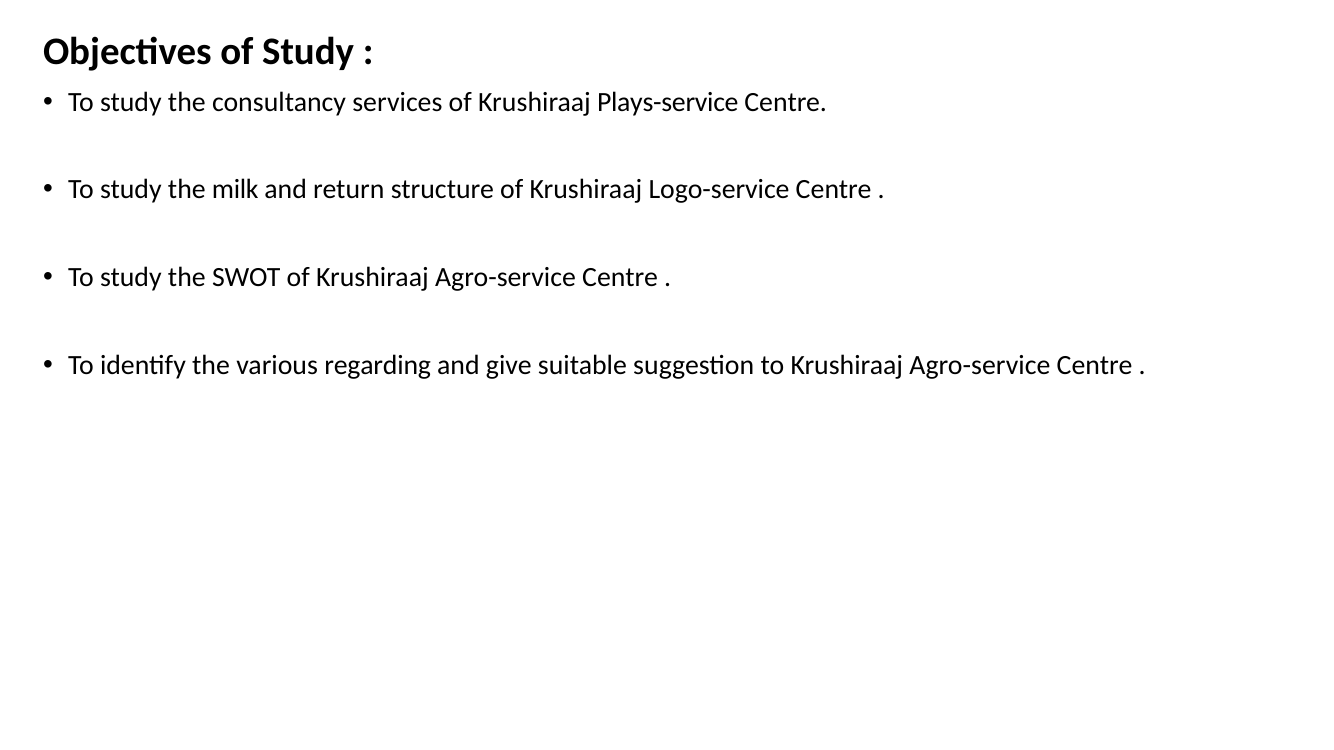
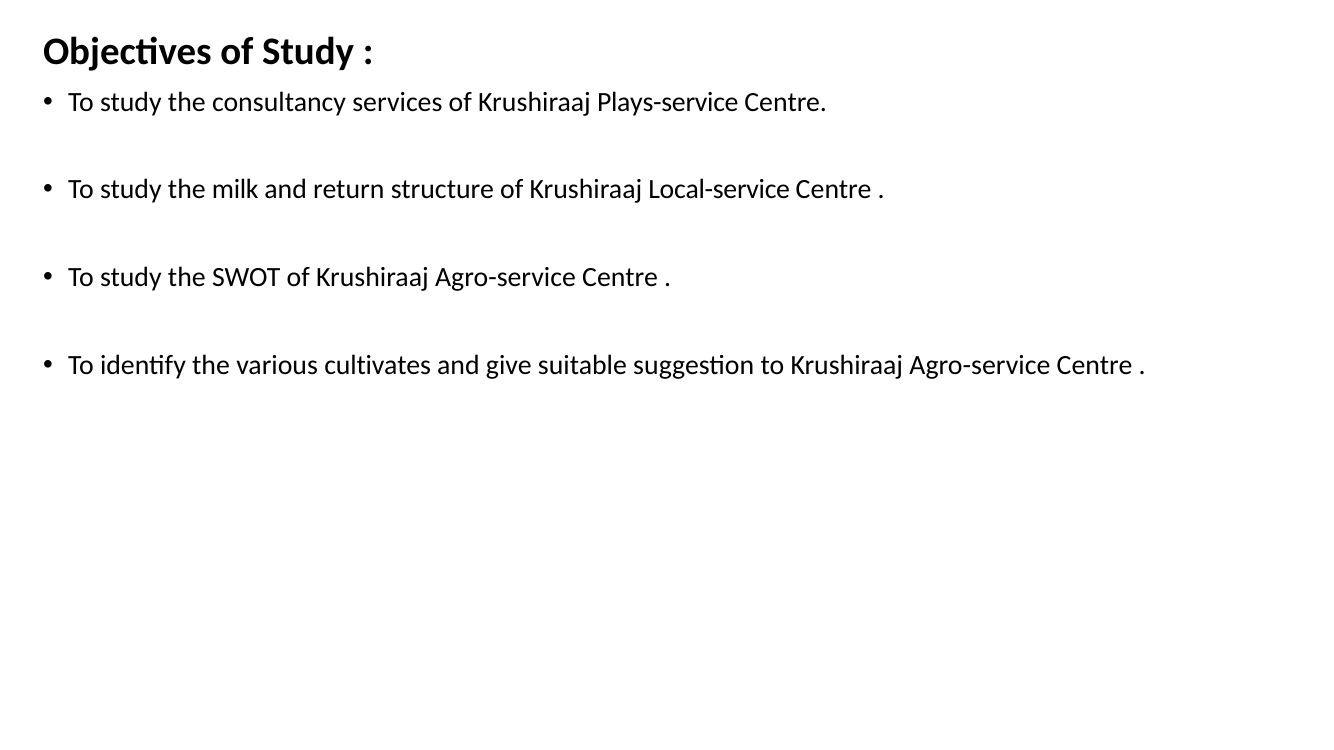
Logo-service: Logo-service -> Local-service (719, 190)
regarding: regarding -> cultivates (378, 366)
